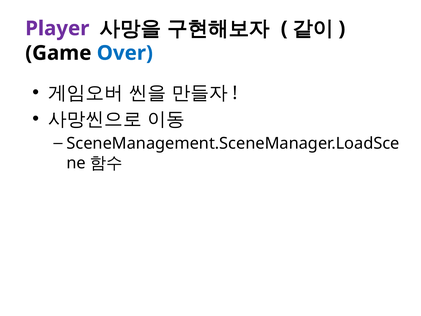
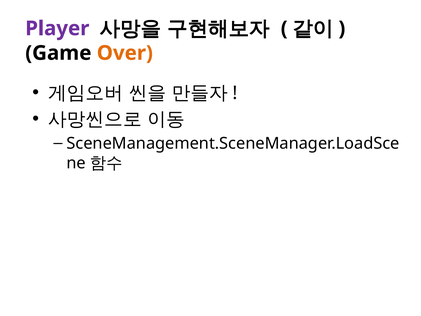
Over colour: blue -> orange (125, 53)
